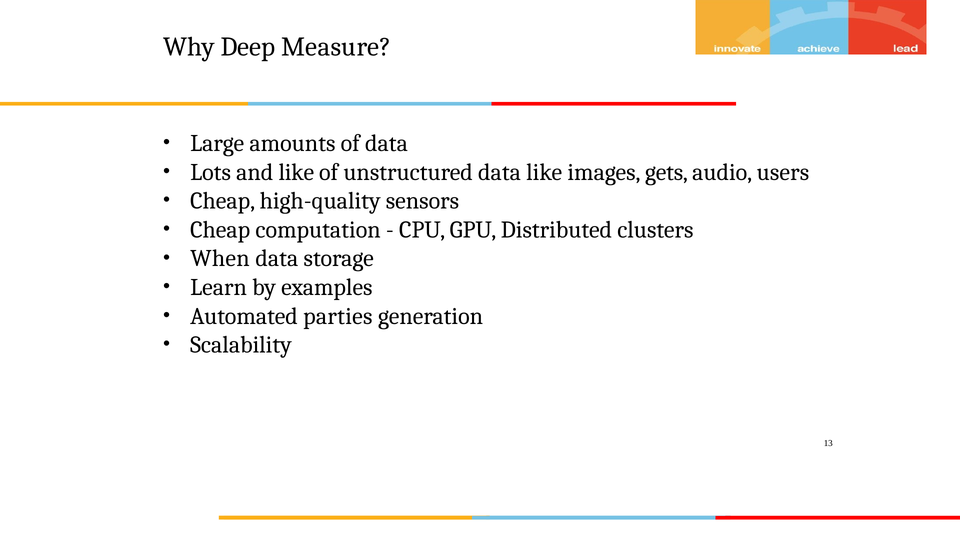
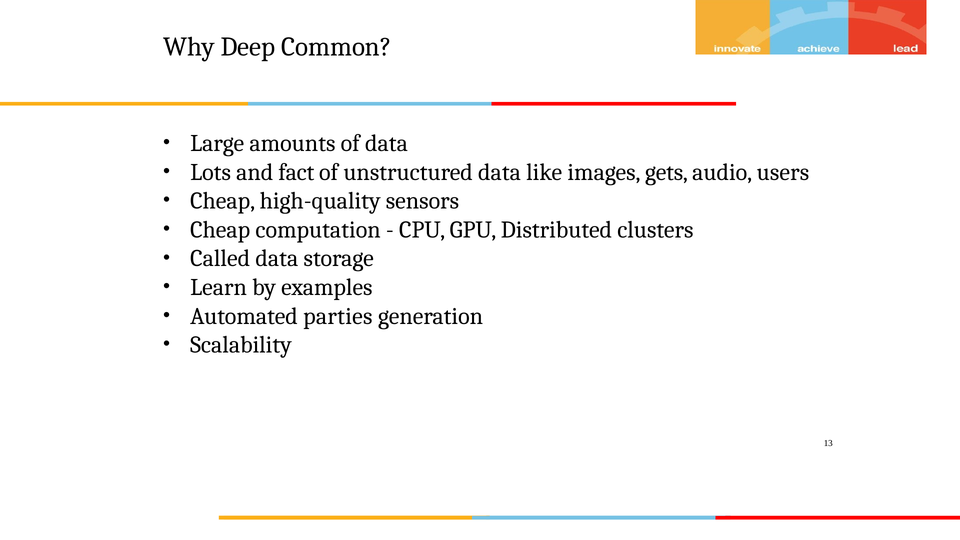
Measure: Measure -> Common (336, 47)
and like: like -> fact (296, 172)
When: When -> Called (220, 259)
